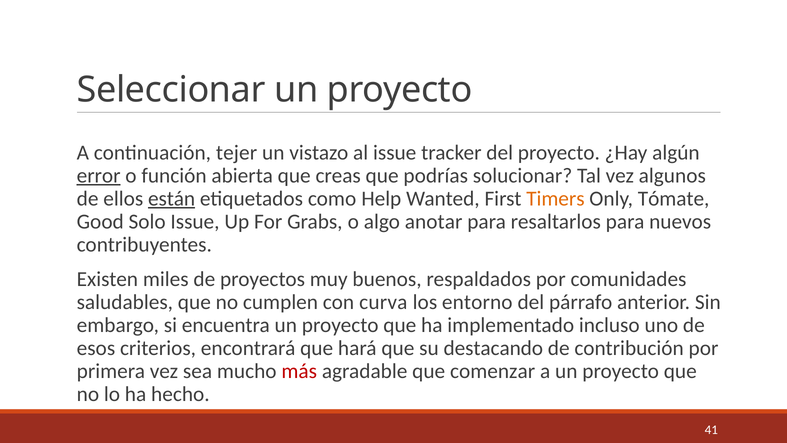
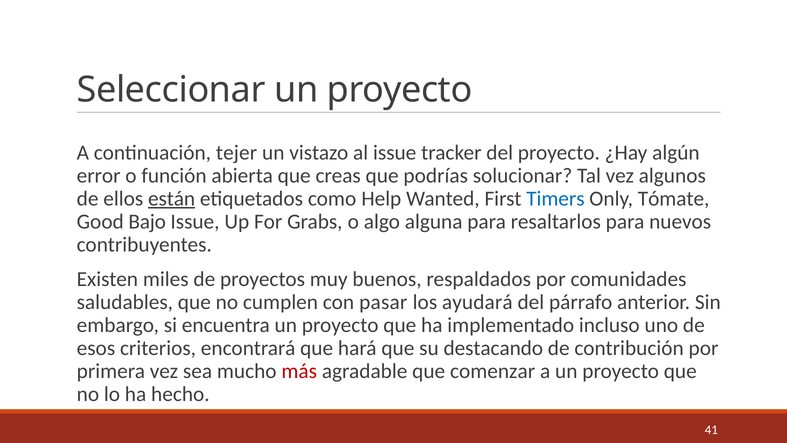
error underline: present -> none (99, 175)
Timers colour: orange -> blue (555, 198)
Solo: Solo -> Bajo (147, 221)
anotar: anotar -> alguna (434, 221)
curva: curva -> pasar (383, 302)
entorno: entorno -> ayudará (477, 302)
